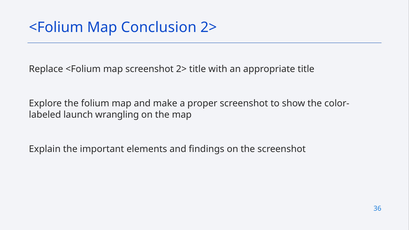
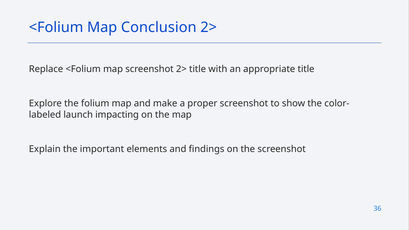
wrangling: wrangling -> impacting (117, 115)
